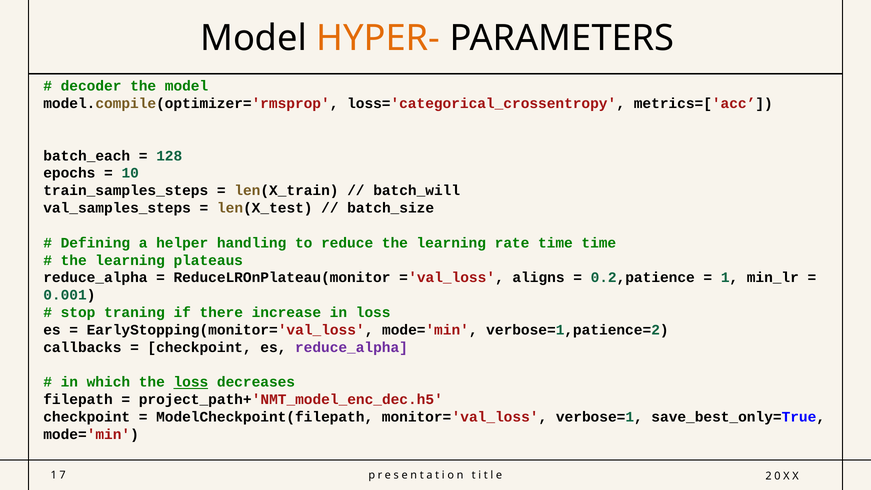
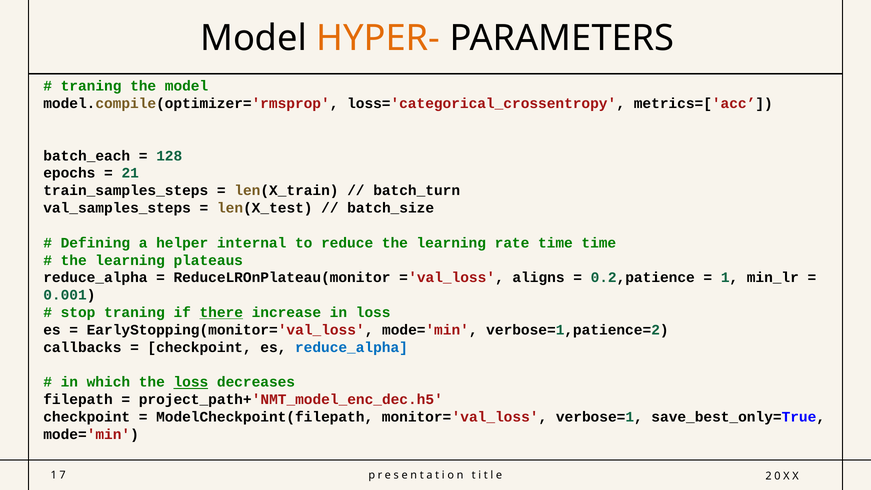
decoder: decoder -> traning (91, 86)
10: 10 -> 21 (130, 173)
batch_will: batch_will -> batch_turn (417, 191)
handling: handling -> internal (252, 243)
there underline: none -> present (221, 312)
reduce_alpha colour: purple -> blue (351, 347)
